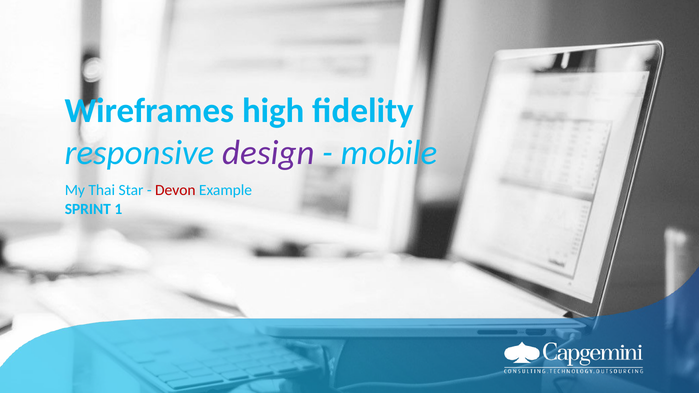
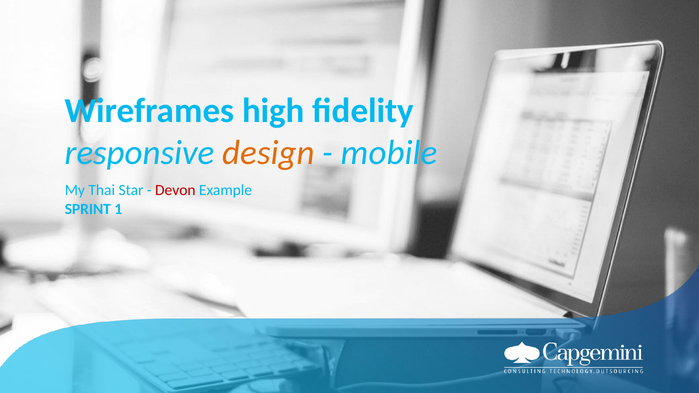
design colour: purple -> orange (269, 153)
